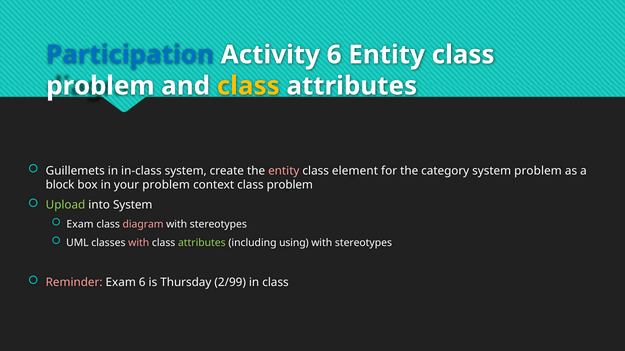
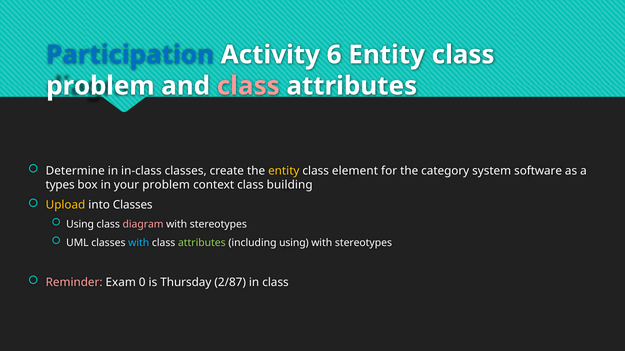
class colour: yellow -> pink (248, 86)
Guillemets: Guillemets -> Determine (75, 171)
in-class system: system -> classes (186, 171)
entity colour: pink -> yellow (284, 171)
system problem: problem -> software (538, 171)
block: block -> types (60, 185)
context class problem: problem -> building (290, 185)
Upload colour: light green -> yellow (66, 205)
into System: System -> Classes (133, 205)
Exam: Exam -> Using (80, 225)
with colour: pink -> light blue (139, 243)
Exam 6: 6 -> 0 (142, 283)
2/99: 2/99 -> 2/87 (230, 283)
